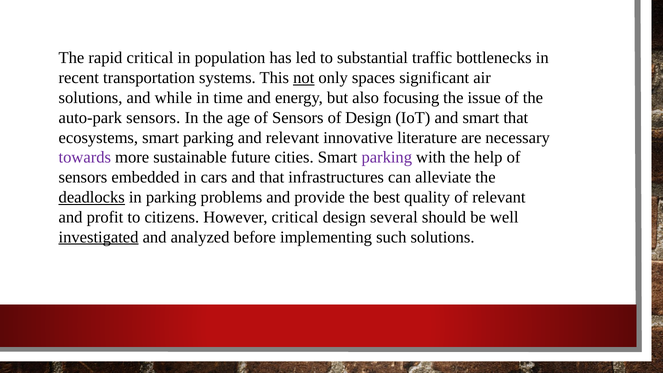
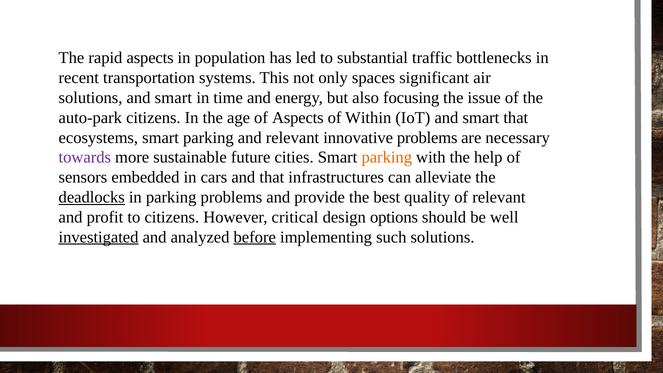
rapid critical: critical -> aspects (150, 58)
not underline: present -> none (304, 78)
while: while -> smart (173, 98)
auto-park sensors: sensors -> citizens (153, 118)
age of Sensors: Sensors -> Aspects (298, 118)
of Design: Design -> Within (368, 118)
innovative literature: literature -> problems (427, 138)
parking colour: purple -> orange (387, 157)
several: several -> options (394, 217)
before underline: none -> present (255, 237)
